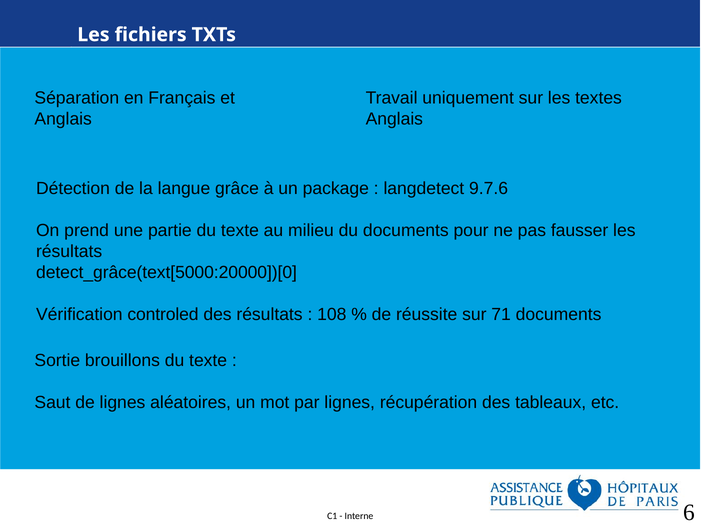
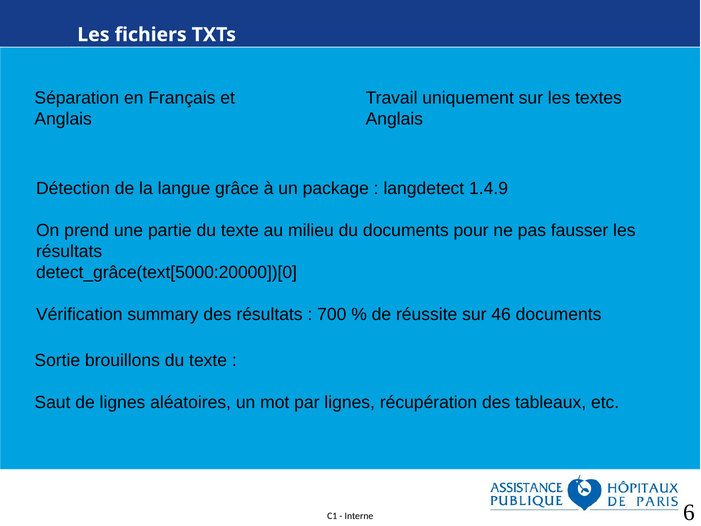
9.7.6: 9.7.6 -> 1.4.9 (489, 188)
controled: controled -> summary (163, 314)
108: 108 -> 700 (332, 314)
71: 71 -> 46 (501, 314)
